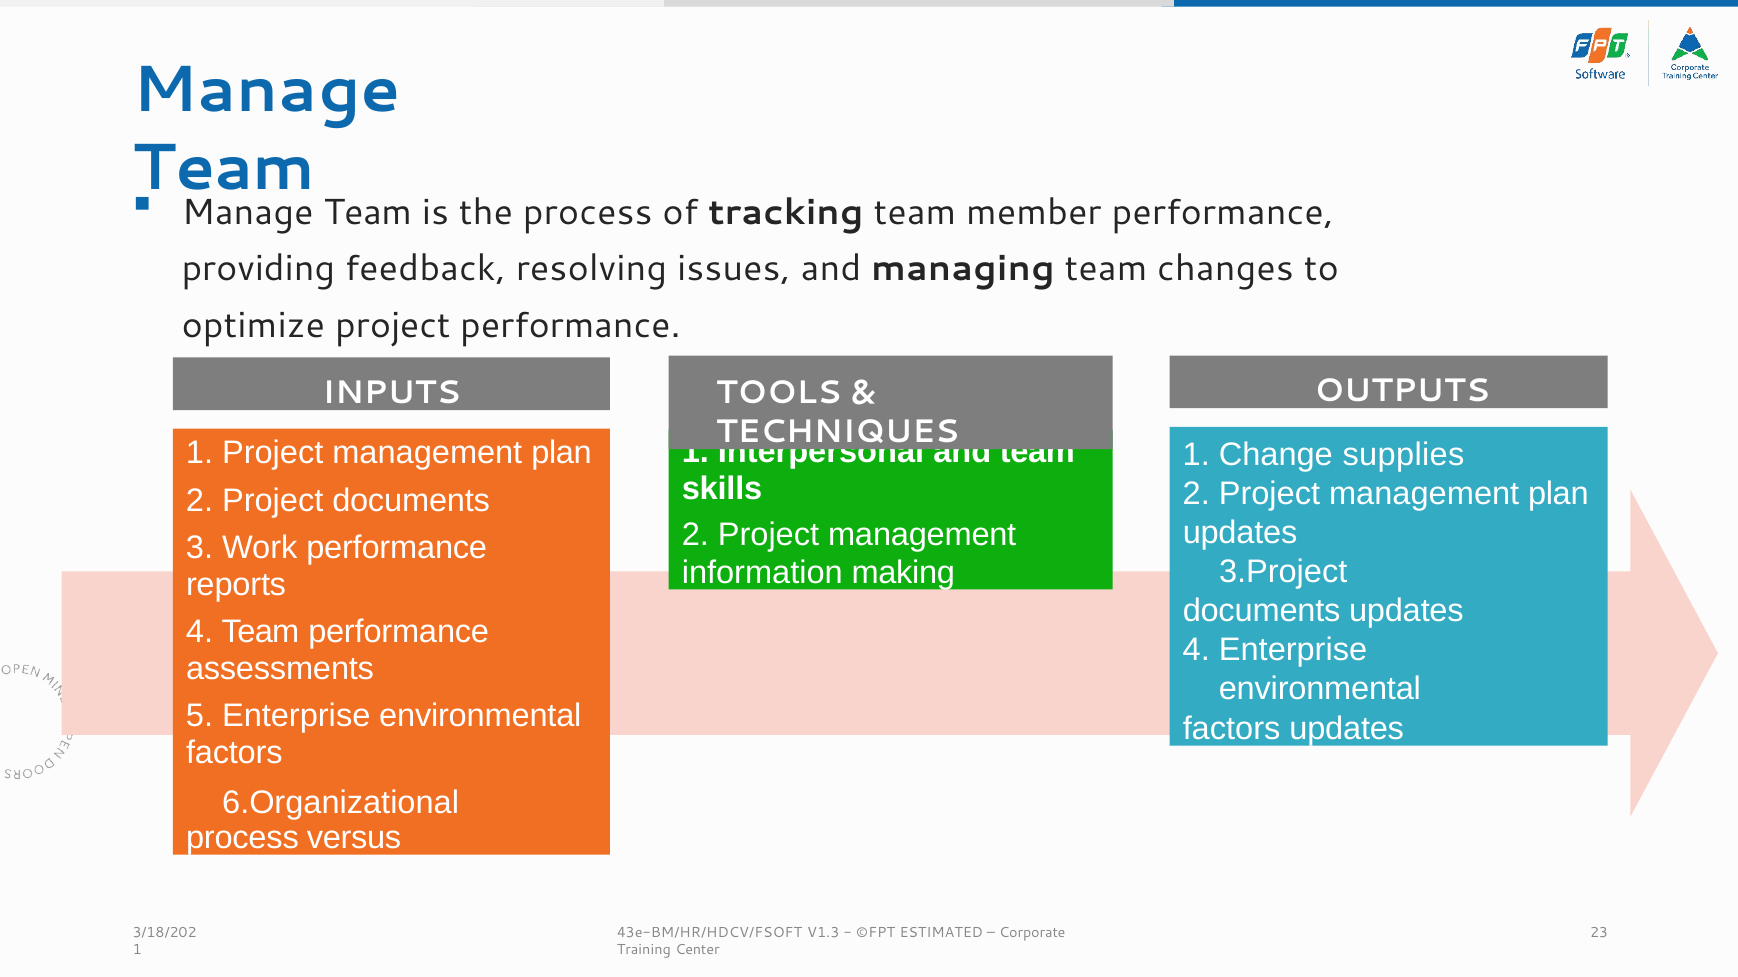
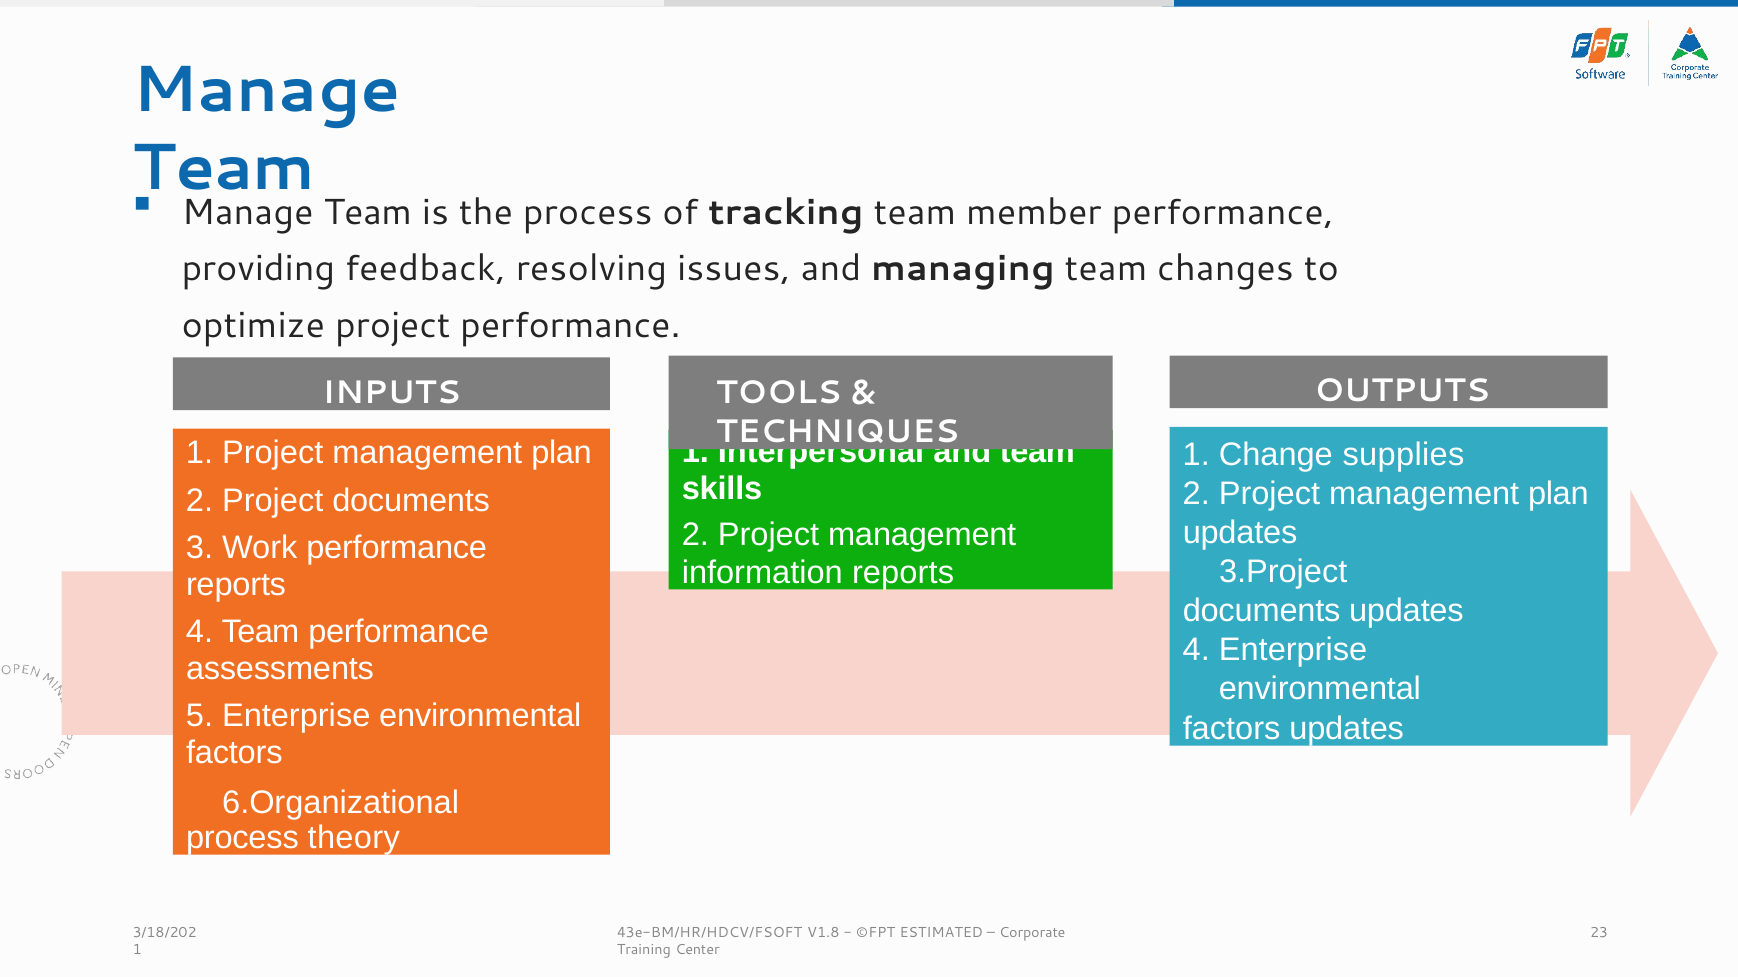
information making: making -> reports (903, 573)
versus: versus -> theory (354, 838)
V1.3: V1.3 -> V1.8 (823, 933)
